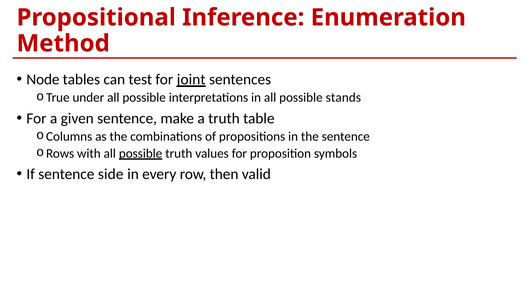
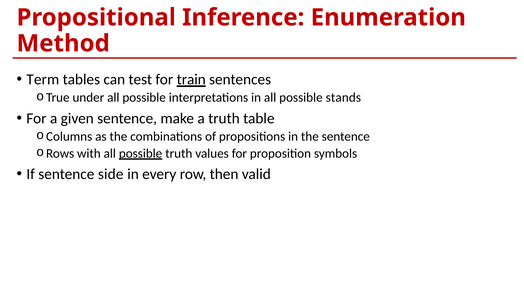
Node: Node -> Term (43, 79)
joint: joint -> train (191, 79)
